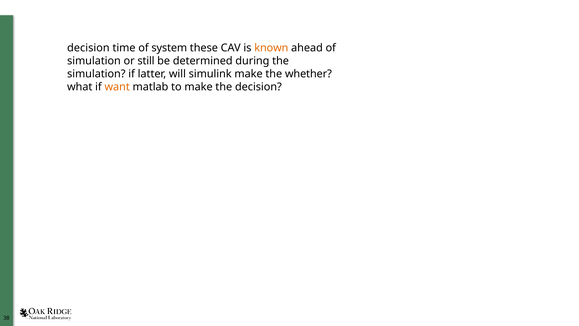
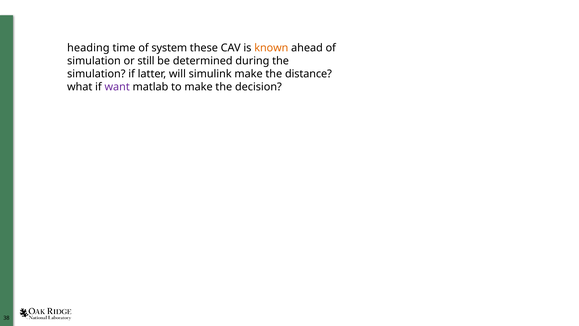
decision: decision -> heading (88, 48)
whether: whether -> distance (308, 74)
want colour: orange -> purple (117, 87)
